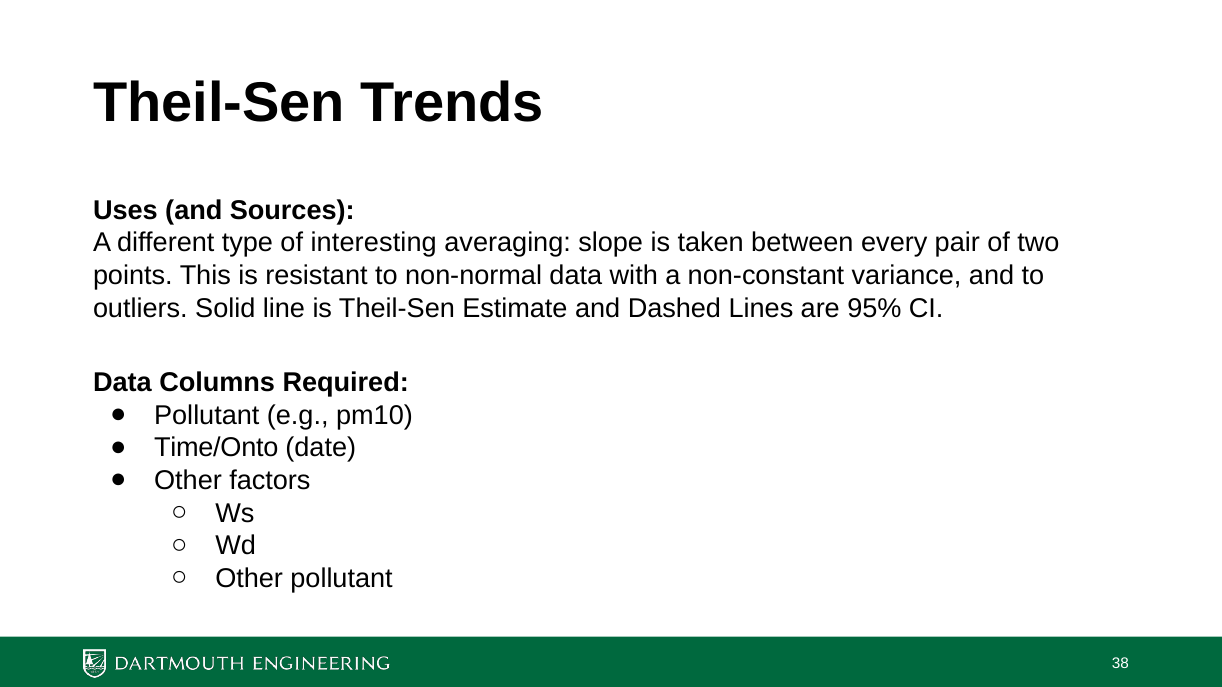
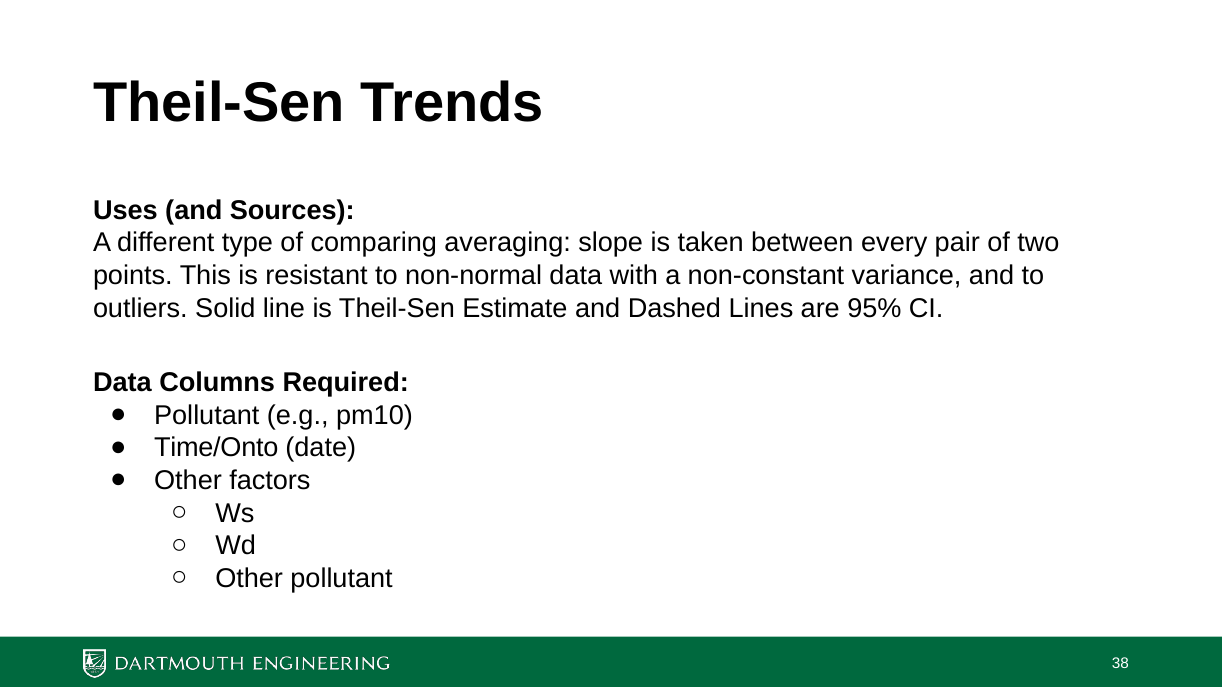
interesting: interesting -> comparing (374, 243)
